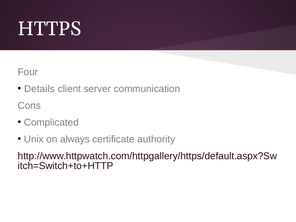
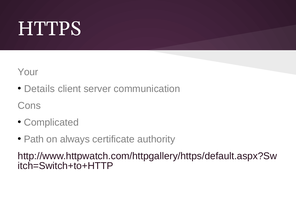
Four: Four -> Your (28, 72)
Unix: Unix -> Path (34, 139)
